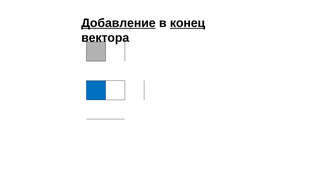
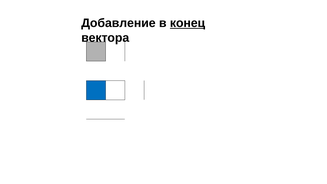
Добавление underline: present -> none (118, 23)
